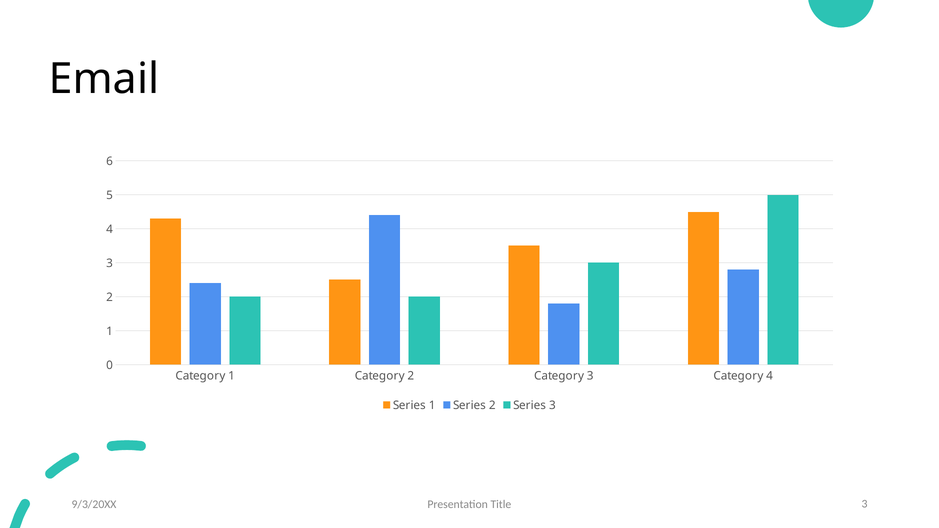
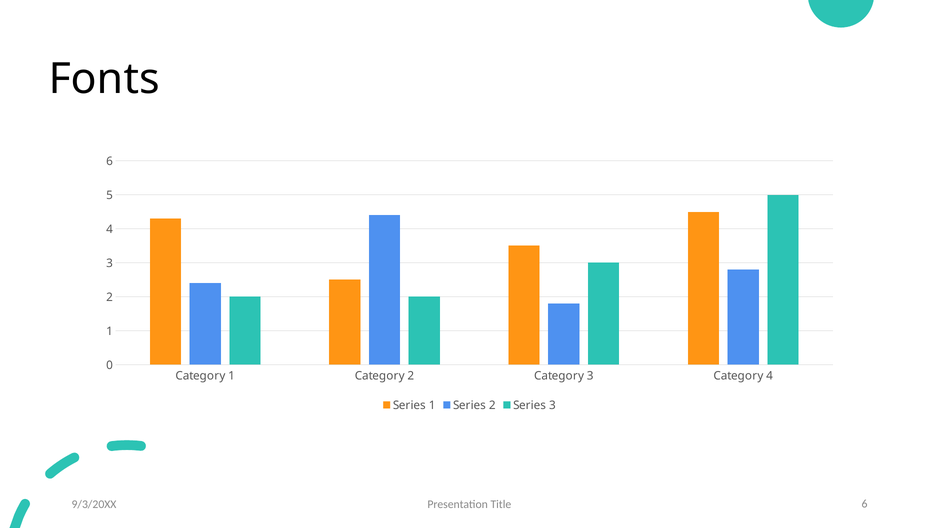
Email: Email -> Fonts (104, 79)
Title 3: 3 -> 6 (864, 504)
